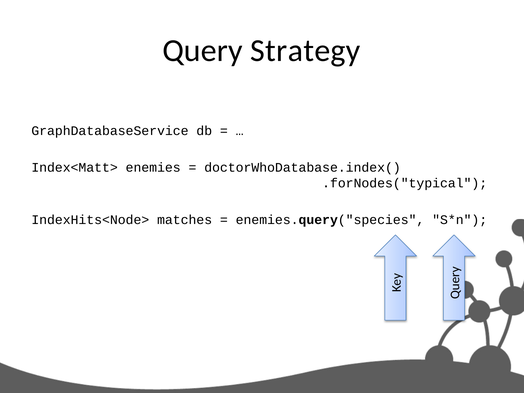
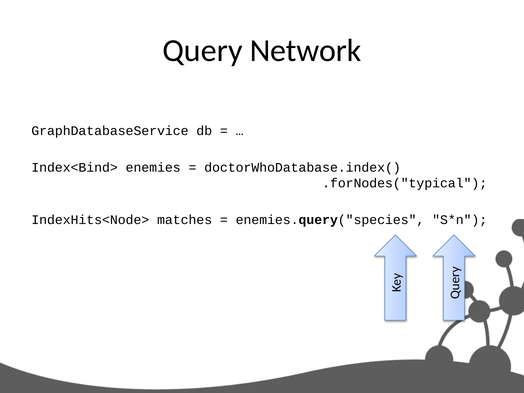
Strategy: Strategy -> Network (306, 51)
Index<Matt>: Index<Matt> -> Index<Bind> (75, 168)
